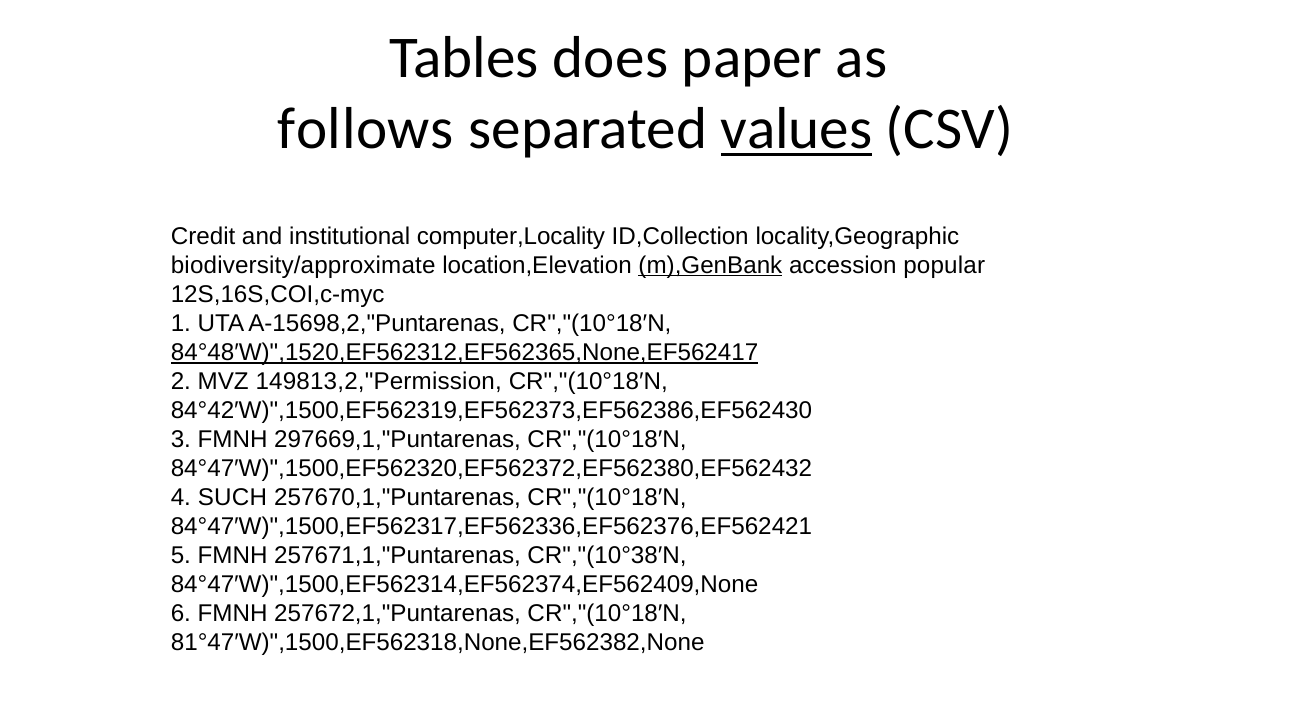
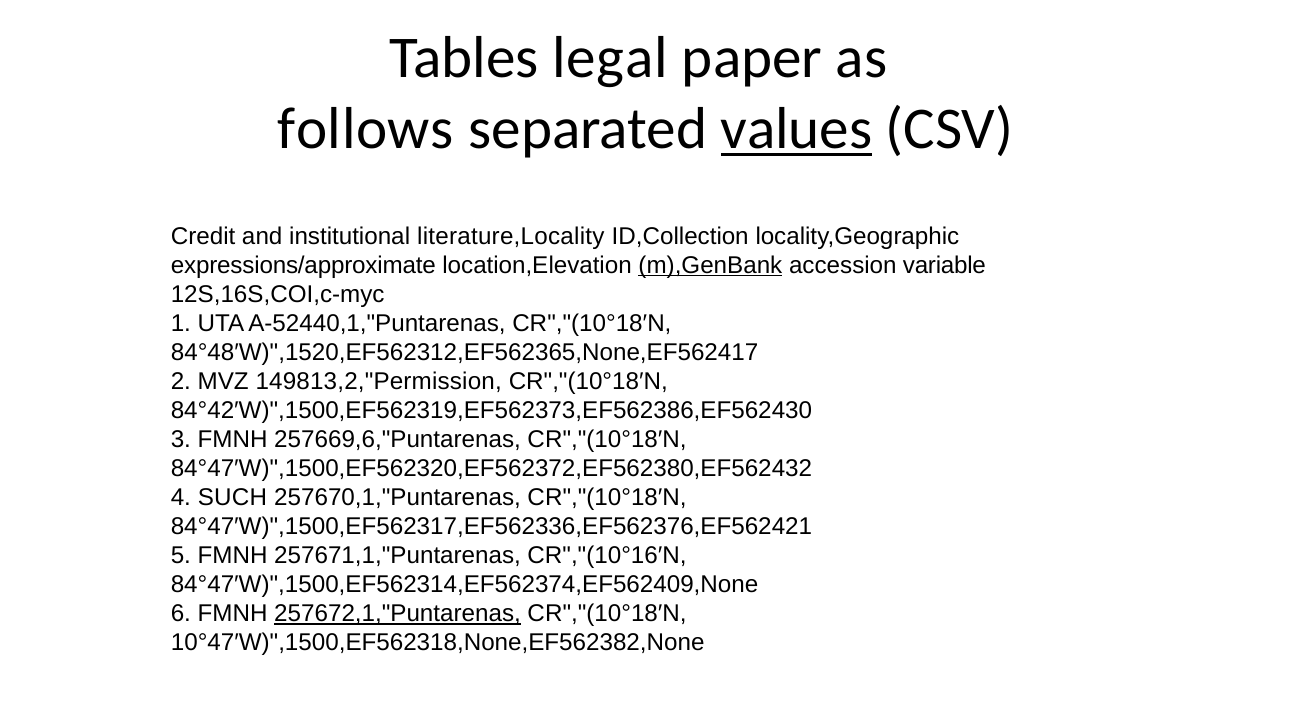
does: does -> legal (610, 58)
computer,Locality: computer,Locality -> literature,Locality (511, 236)
biodiversity/approximate: biodiversity/approximate -> expressions/approximate (303, 265)
popular: popular -> variable (944, 265)
A-15698,2,"Puntarenas: A-15698,2,"Puntarenas -> A-52440,1,"Puntarenas (377, 323)
84°48′W)",1520,EF562312,EF562365,None,EF562417 underline: present -> none (465, 352)
297669,1,"Puntarenas: 297669,1,"Puntarenas -> 257669,6,"Puntarenas (398, 440)
CR","(10°38′N: CR","(10°38′N -> CR","(10°16′N (607, 556)
257672,1,"Puntarenas underline: none -> present (398, 614)
81°47′W)",1500,EF562318,None,EF562382,None: 81°47′W)",1500,EF562318,None,EF562382,None -> 10°47′W)",1500,EF562318,None,EF562382,None (438, 643)
